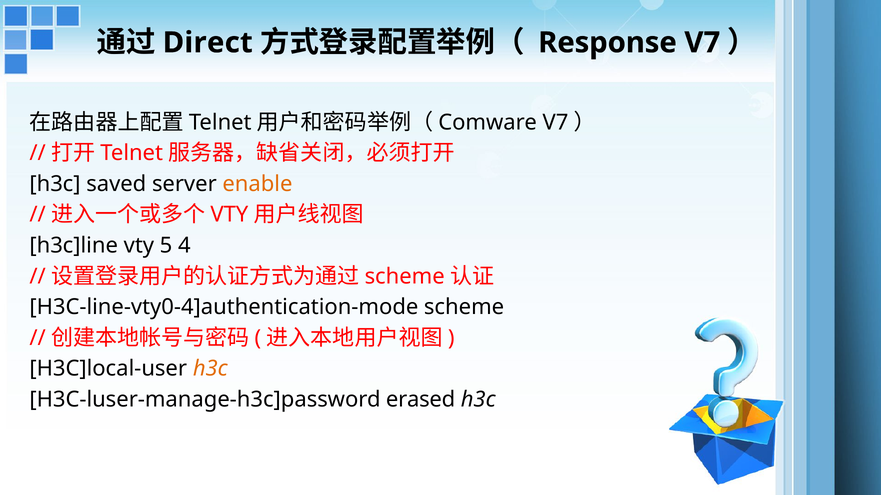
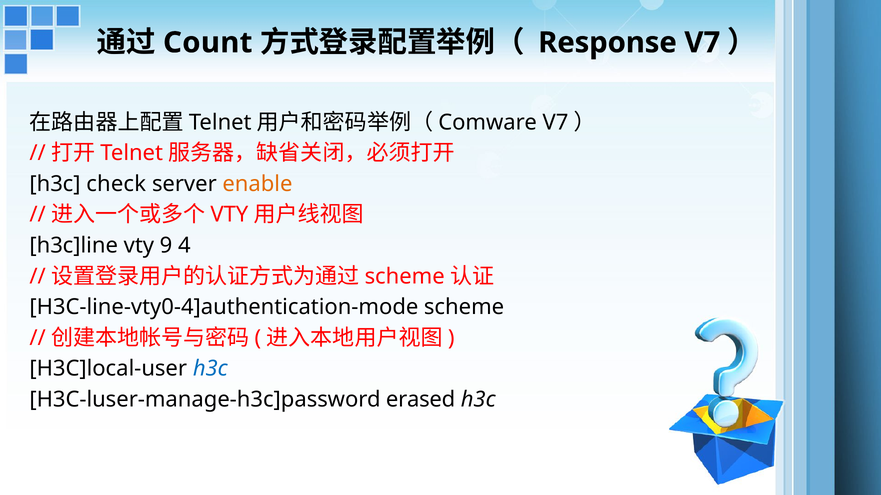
Direct: Direct -> Count (208, 43)
saved: saved -> check (116, 184)
5: 5 -> 9 (166, 246)
h3c colour: orange -> blue (210, 369)
